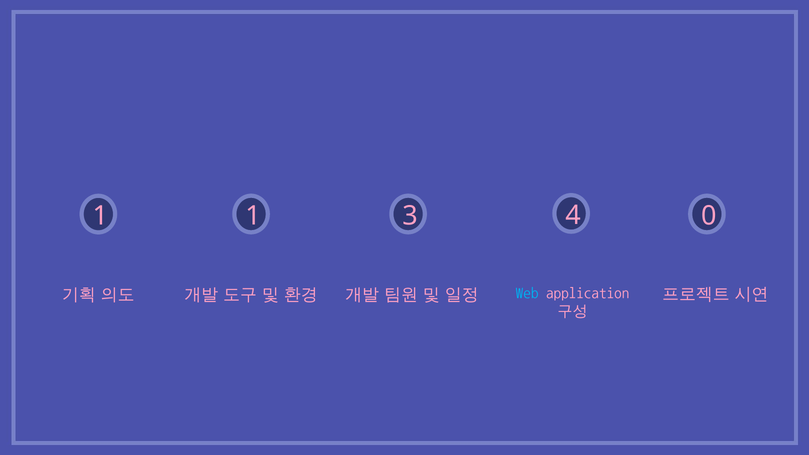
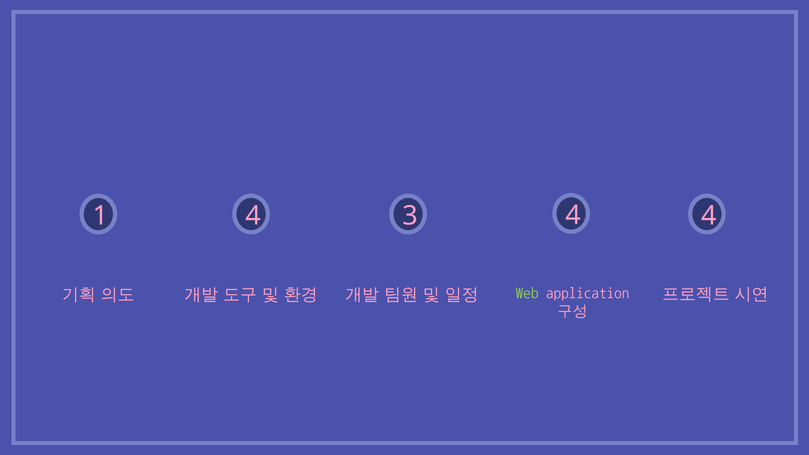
1 1: 1 -> 4 (253, 216)
4 0: 0 -> 4 (709, 216)
Web colour: light blue -> light green (527, 293)
